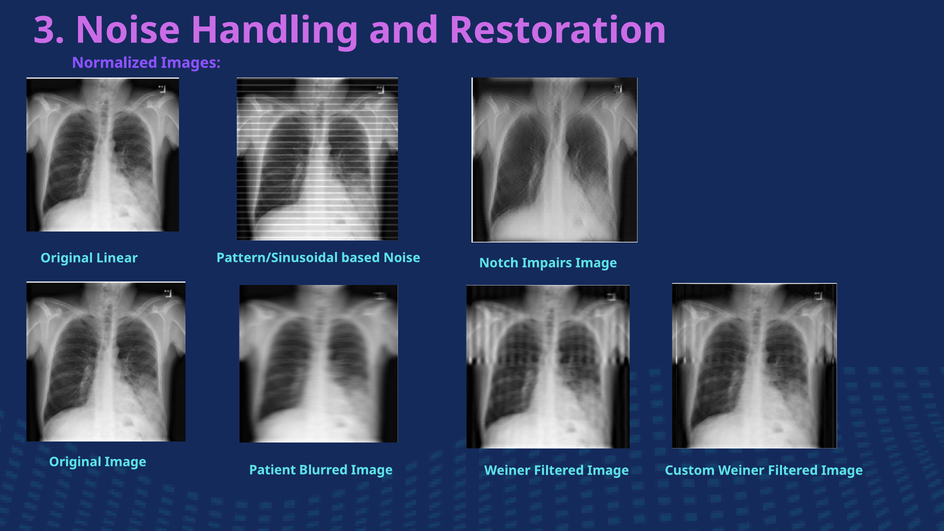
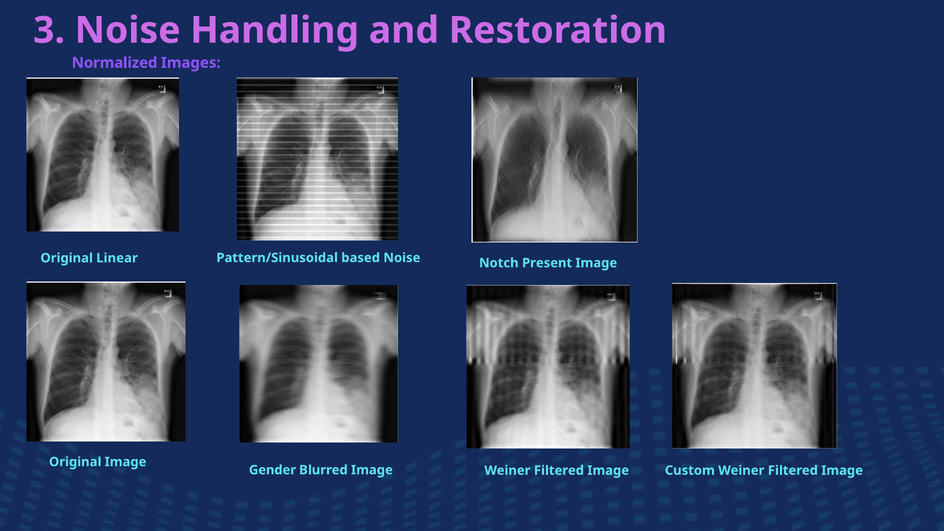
Impairs: Impairs -> Present (547, 263)
Patient: Patient -> Gender (272, 470)
